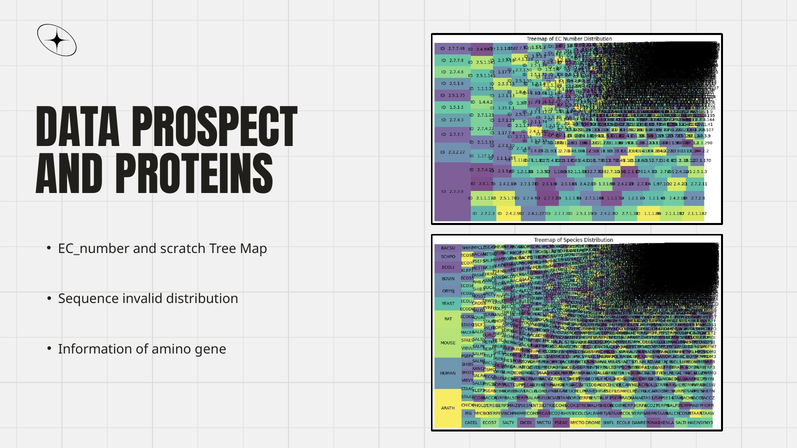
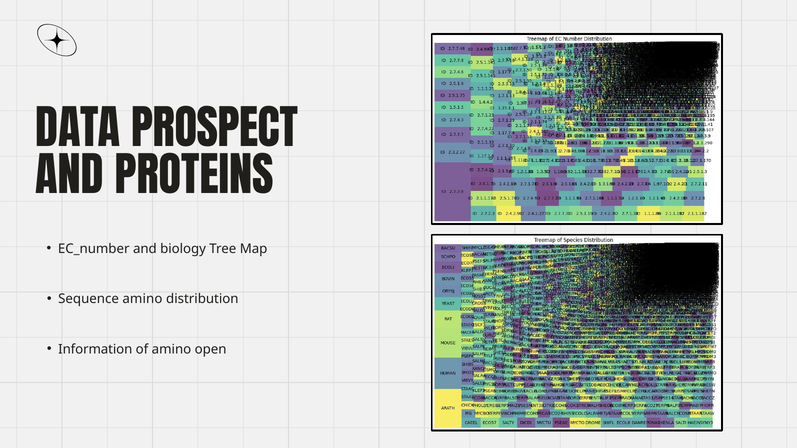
scratch: scratch -> biology (183, 249)
Sequence invalid: invalid -> amino (142, 299)
gene: gene -> open (211, 349)
